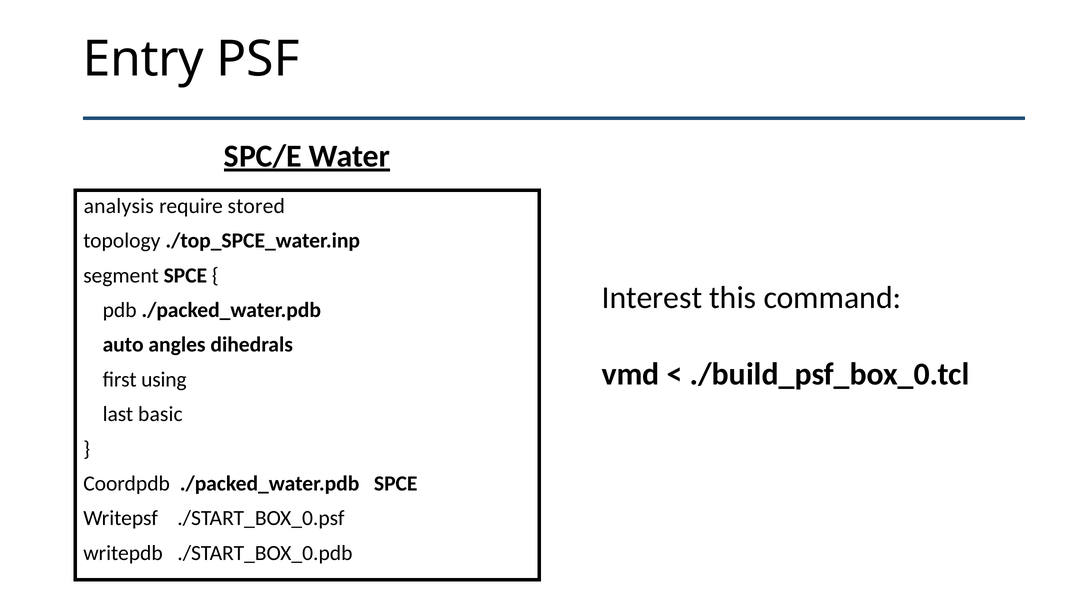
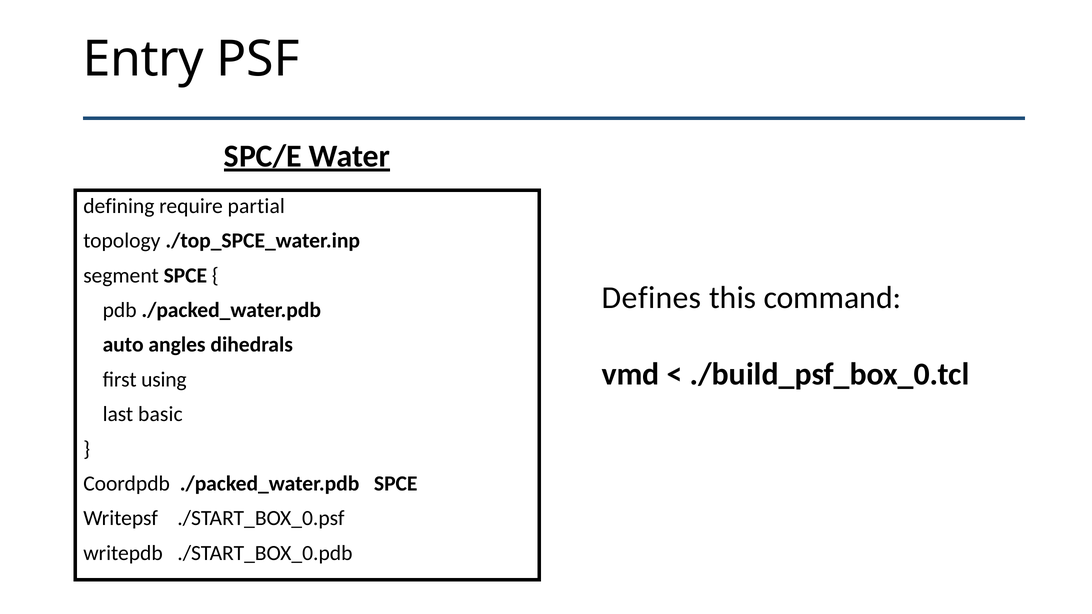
analysis: analysis -> defining (119, 206)
stored: stored -> partial (256, 206)
Interest: Interest -> Defines (652, 298)
